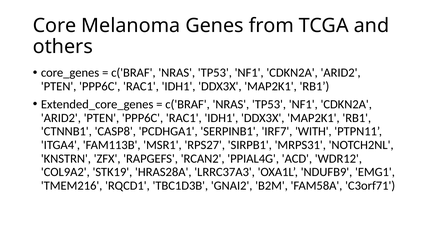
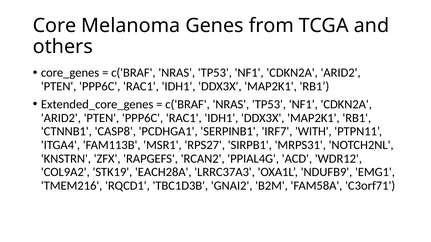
HRAS28A: HRAS28A -> EACH28A (163, 172)
